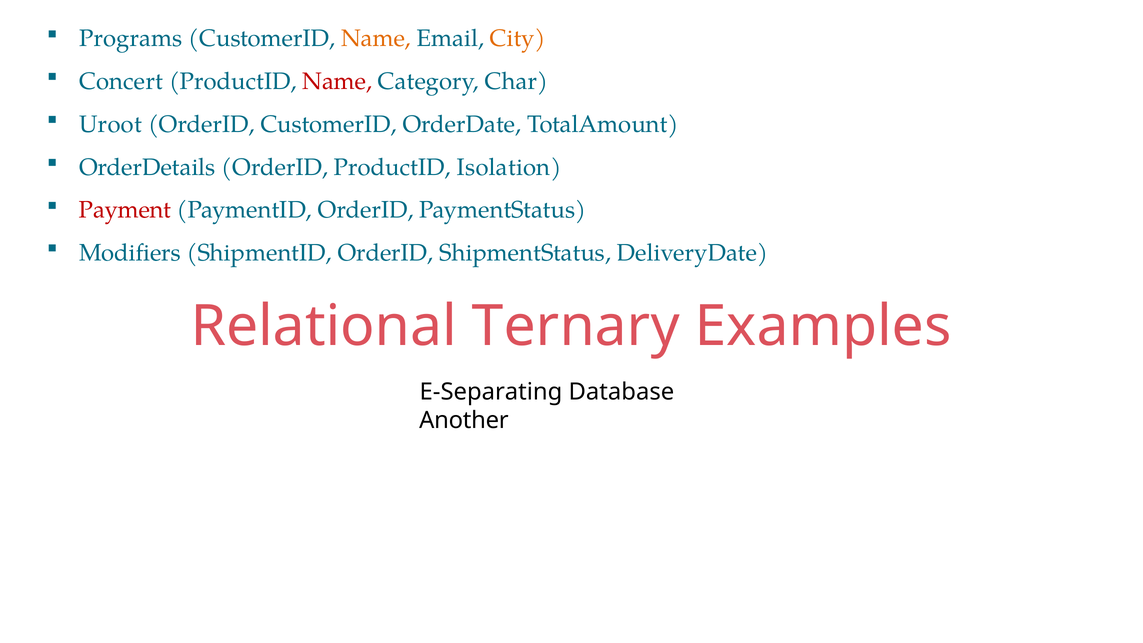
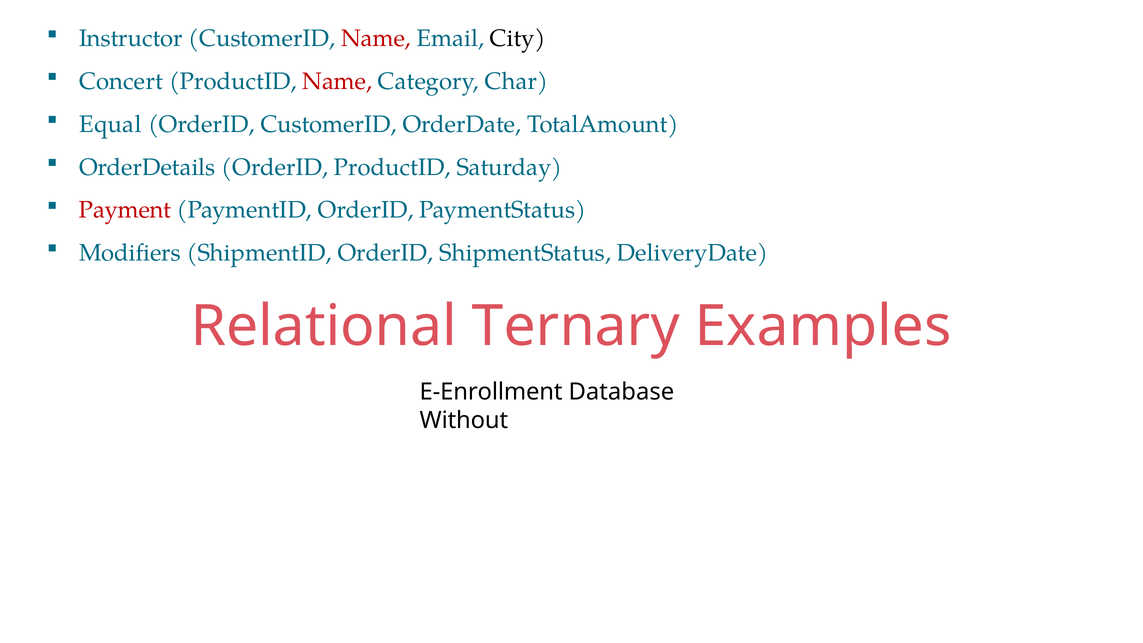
Programs: Programs -> Instructor (131, 39)
Name colour: orange -> red (376, 39)
City colour: orange -> black (518, 39)
Uroot: Uroot -> Equal (110, 124)
Isolation: Isolation -> Saturday (509, 167)
E-Separating: E-Separating -> E-Enrollment (491, 392)
Another: Another -> Without (464, 420)
